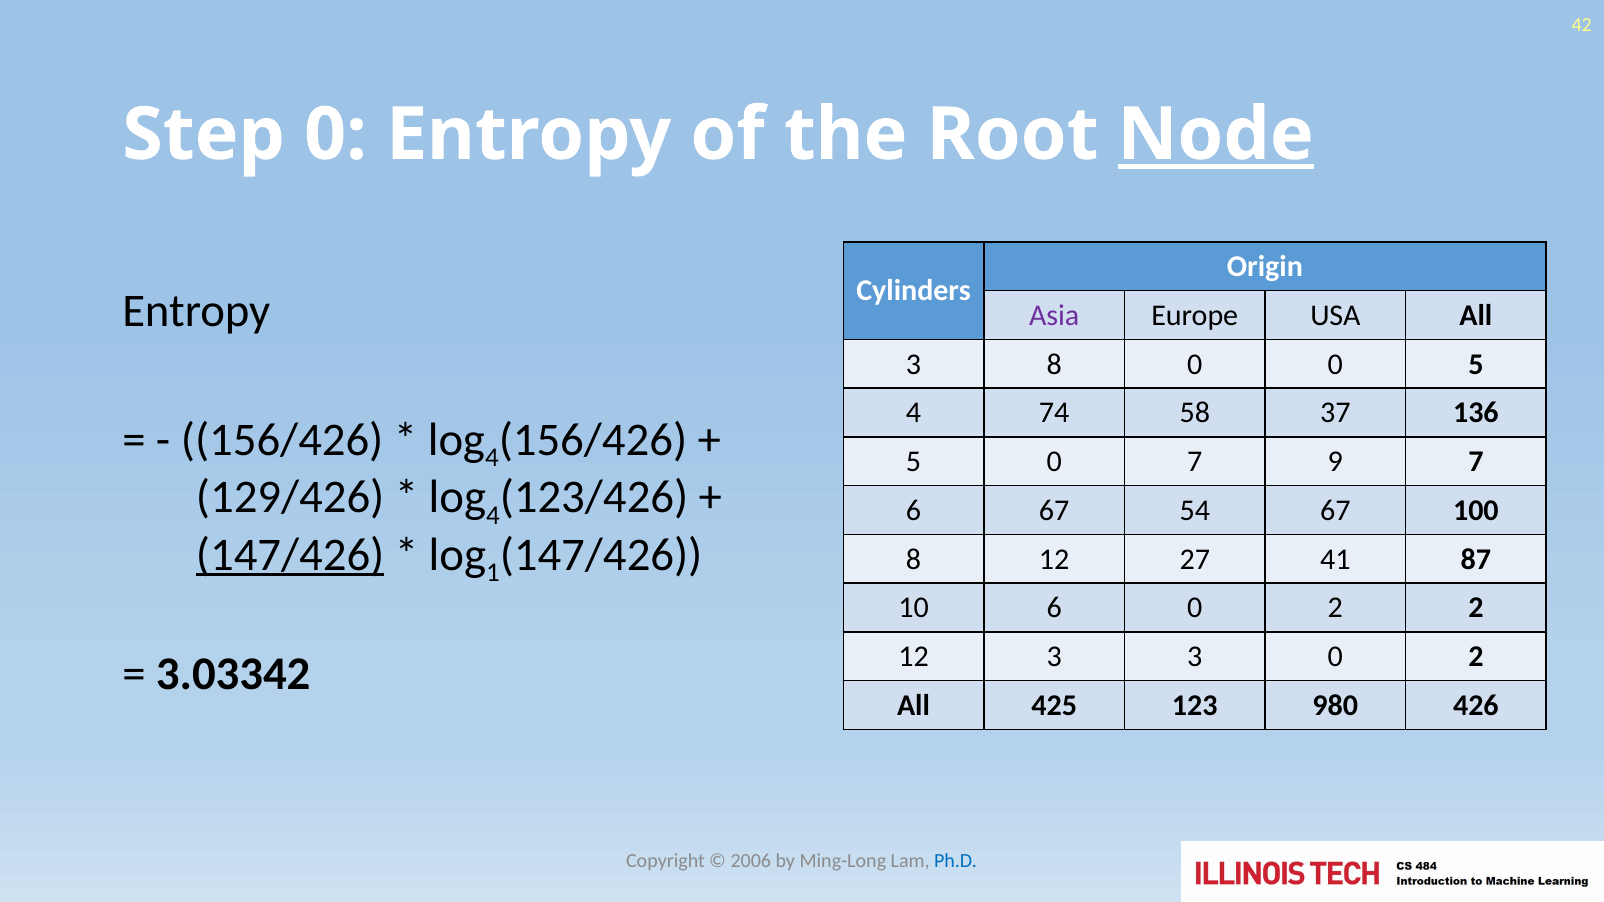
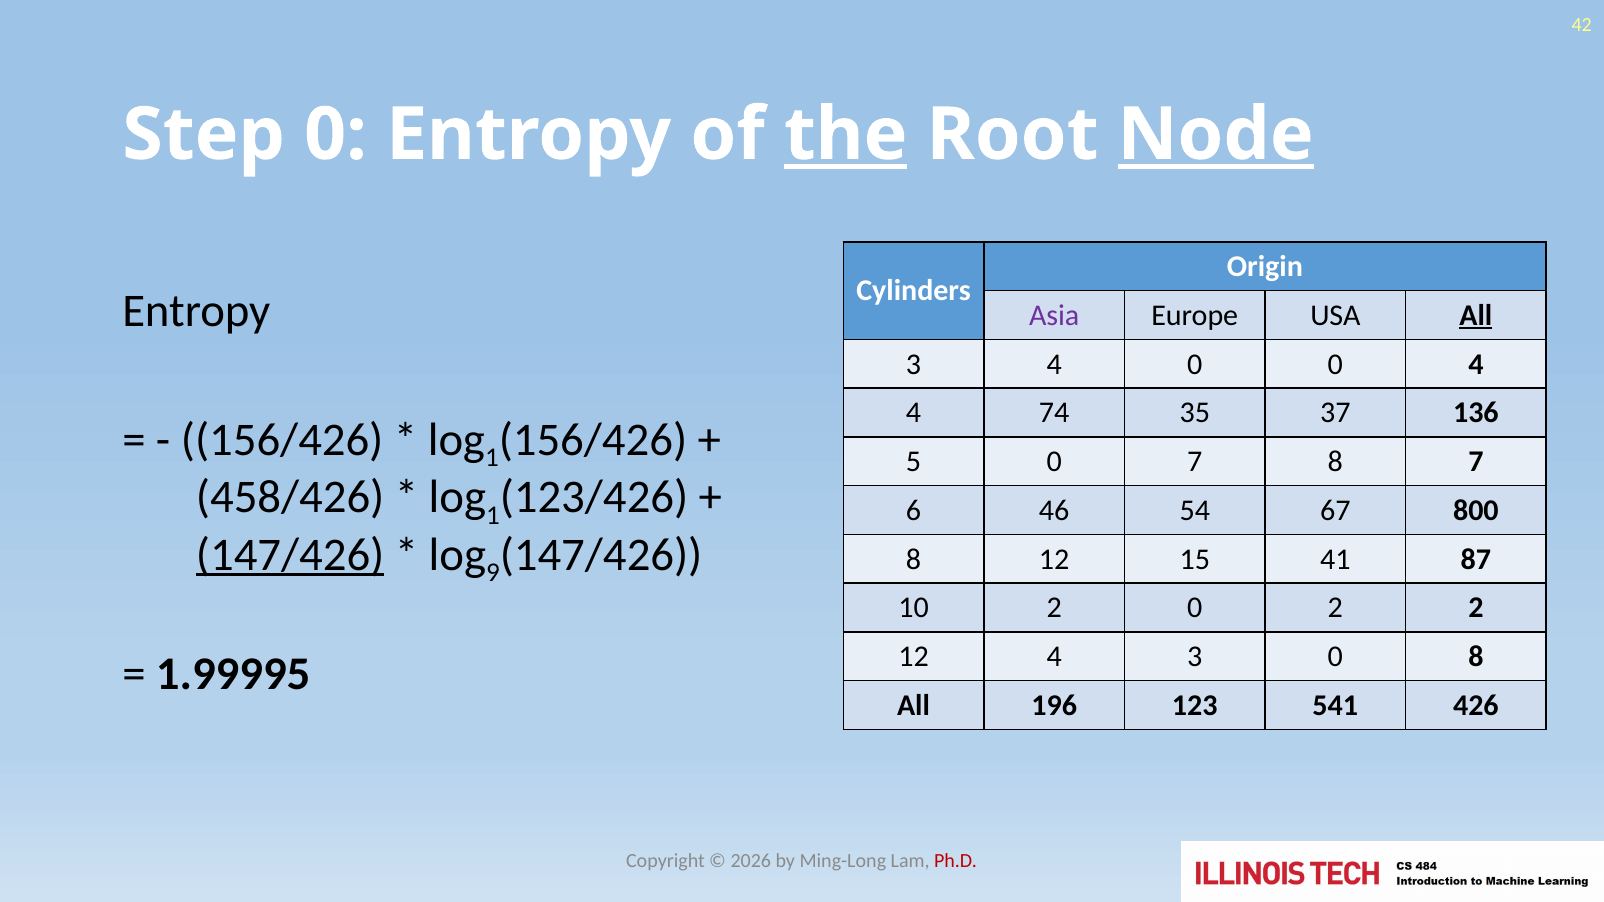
the underline: none -> present (846, 135)
All underline: none -> present (1476, 315)
3 8: 8 -> 4 (1054, 364)
0 5: 5 -> 4 (1476, 364)
58: 58 -> 35 (1195, 413)
4: 4 -> 1 (492, 458)
7 9: 9 -> 8 (1335, 462)
129/426: 129/426 -> 458/426 (290, 497)
4: 4 -> 1 (493, 516)
6 67: 67 -> 46 (1054, 511)
100: 100 -> 800 (1476, 511)
1: 1 -> 9 (493, 573)
27: 27 -> 15 (1195, 559)
10 6: 6 -> 2 (1054, 608)
12 3: 3 -> 4 (1054, 657)
3 0 2: 2 -> 8 (1476, 657)
3.03342: 3.03342 -> 1.99995 (233, 674)
425: 425 -> 196 (1054, 706)
980: 980 -> 541 (1335, 706)
2006: 2006 -> 2026 (751, 861)
Ph.D colour: blue -> red (956, 861)
